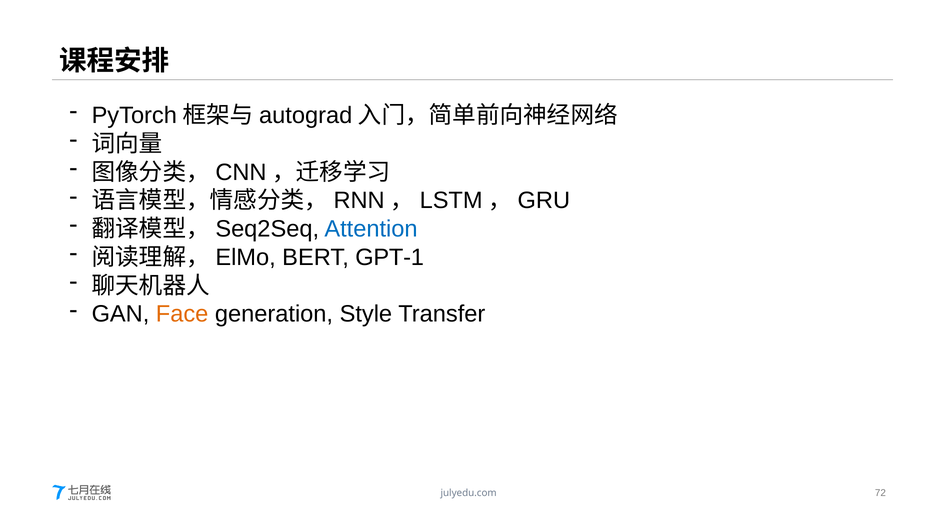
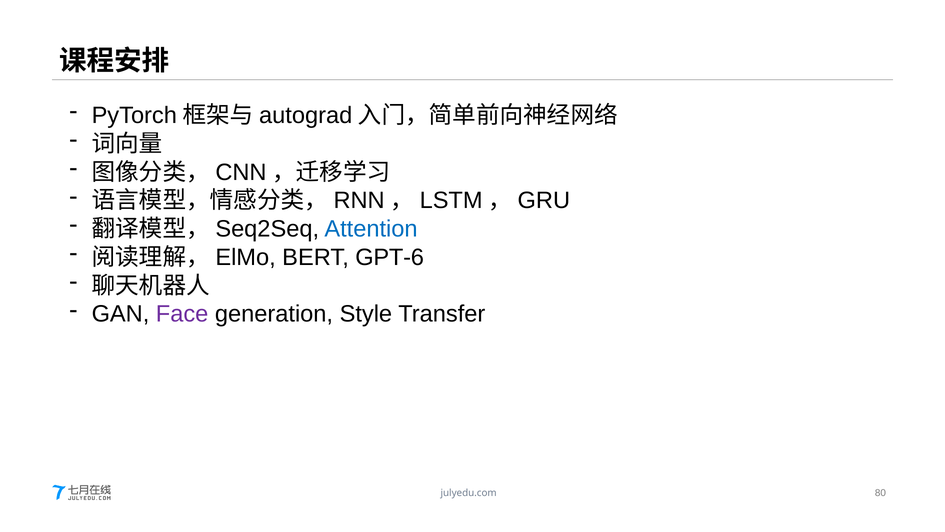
GPT-1: GPT-1 -> GPT-6 (390, 257)
Face colour: orange -> purple (182, 314)
72: 72 -> 80 (880, 492)
